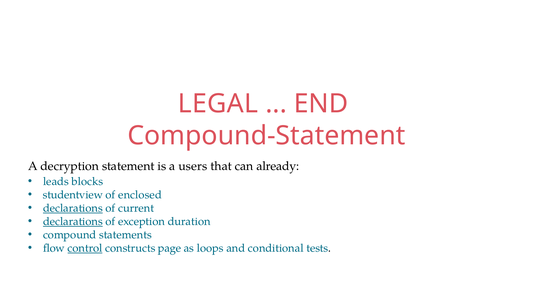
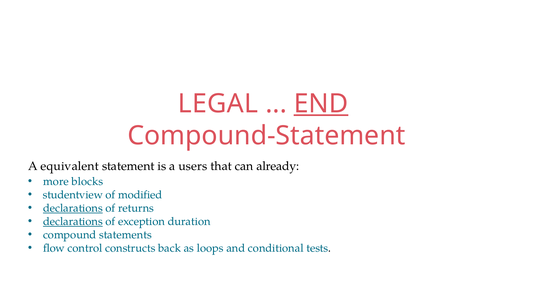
END underline: none -> present (321, 104)
decryption: decryption -> equivalent (70, 166)
leads: leads -> more (56, 181)
enclosed: enclosed -> modified (140, 195)
current: current -> returns (136, 208)
control underline: present -> none (85, 248)
page: page -> back (170, 248)
